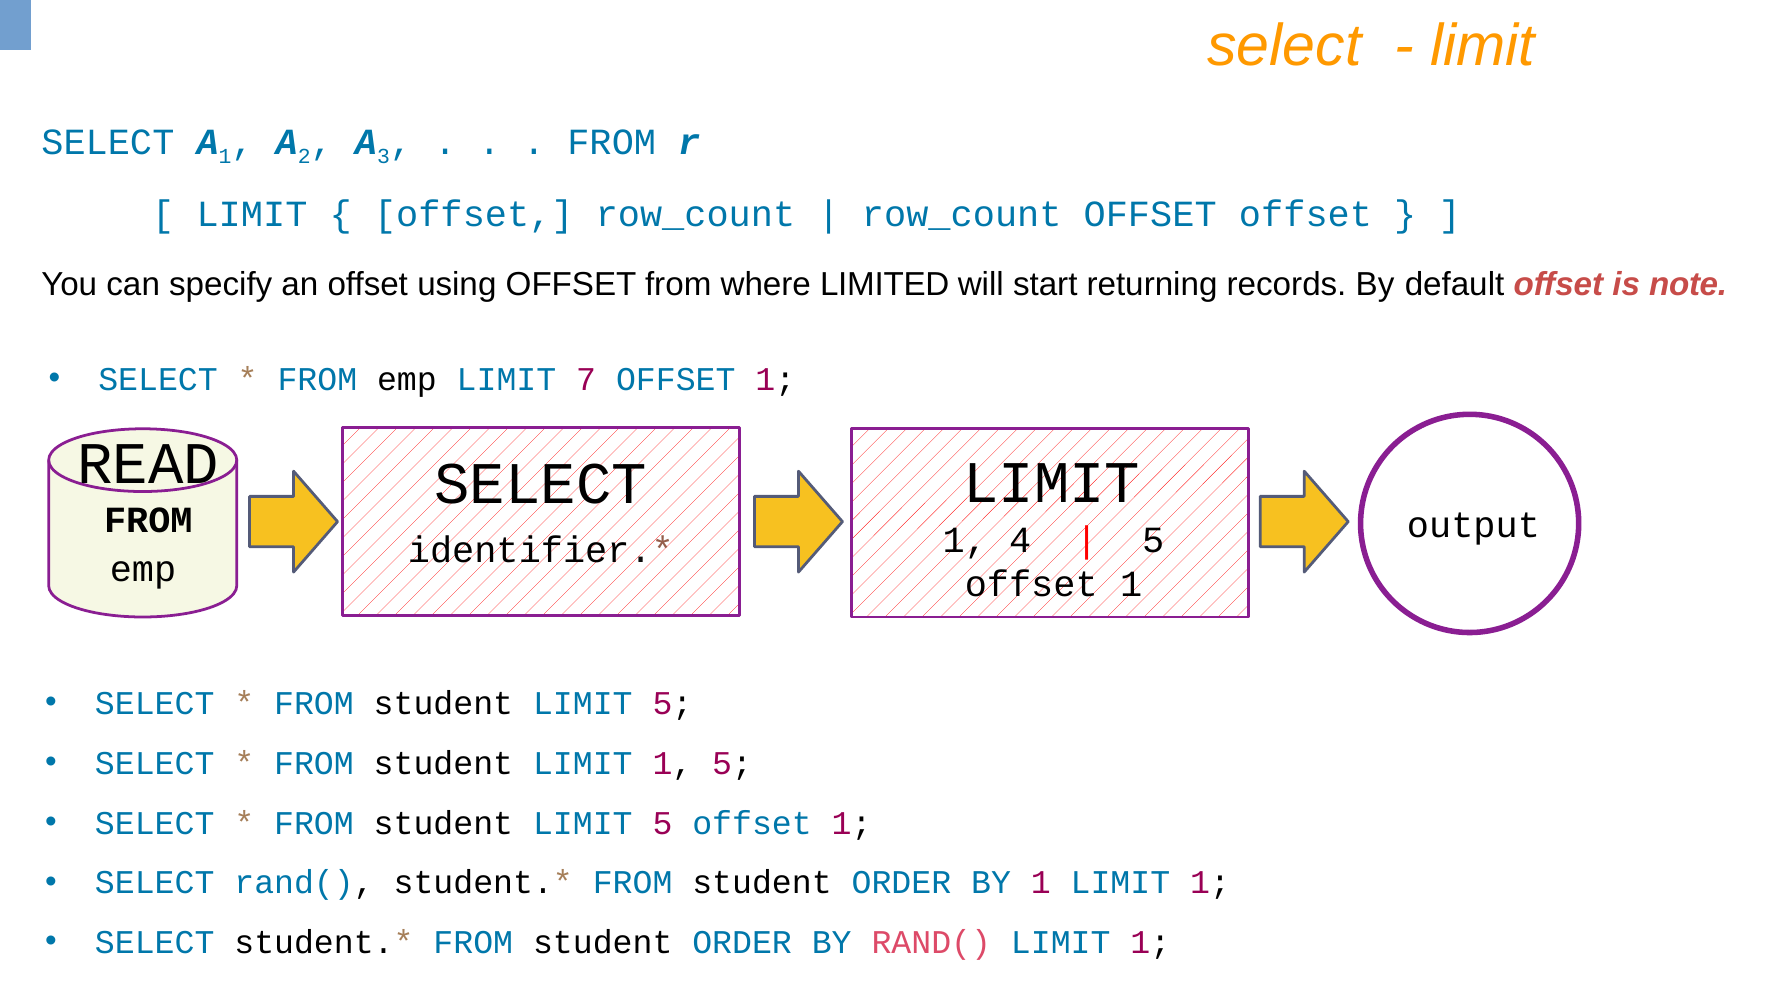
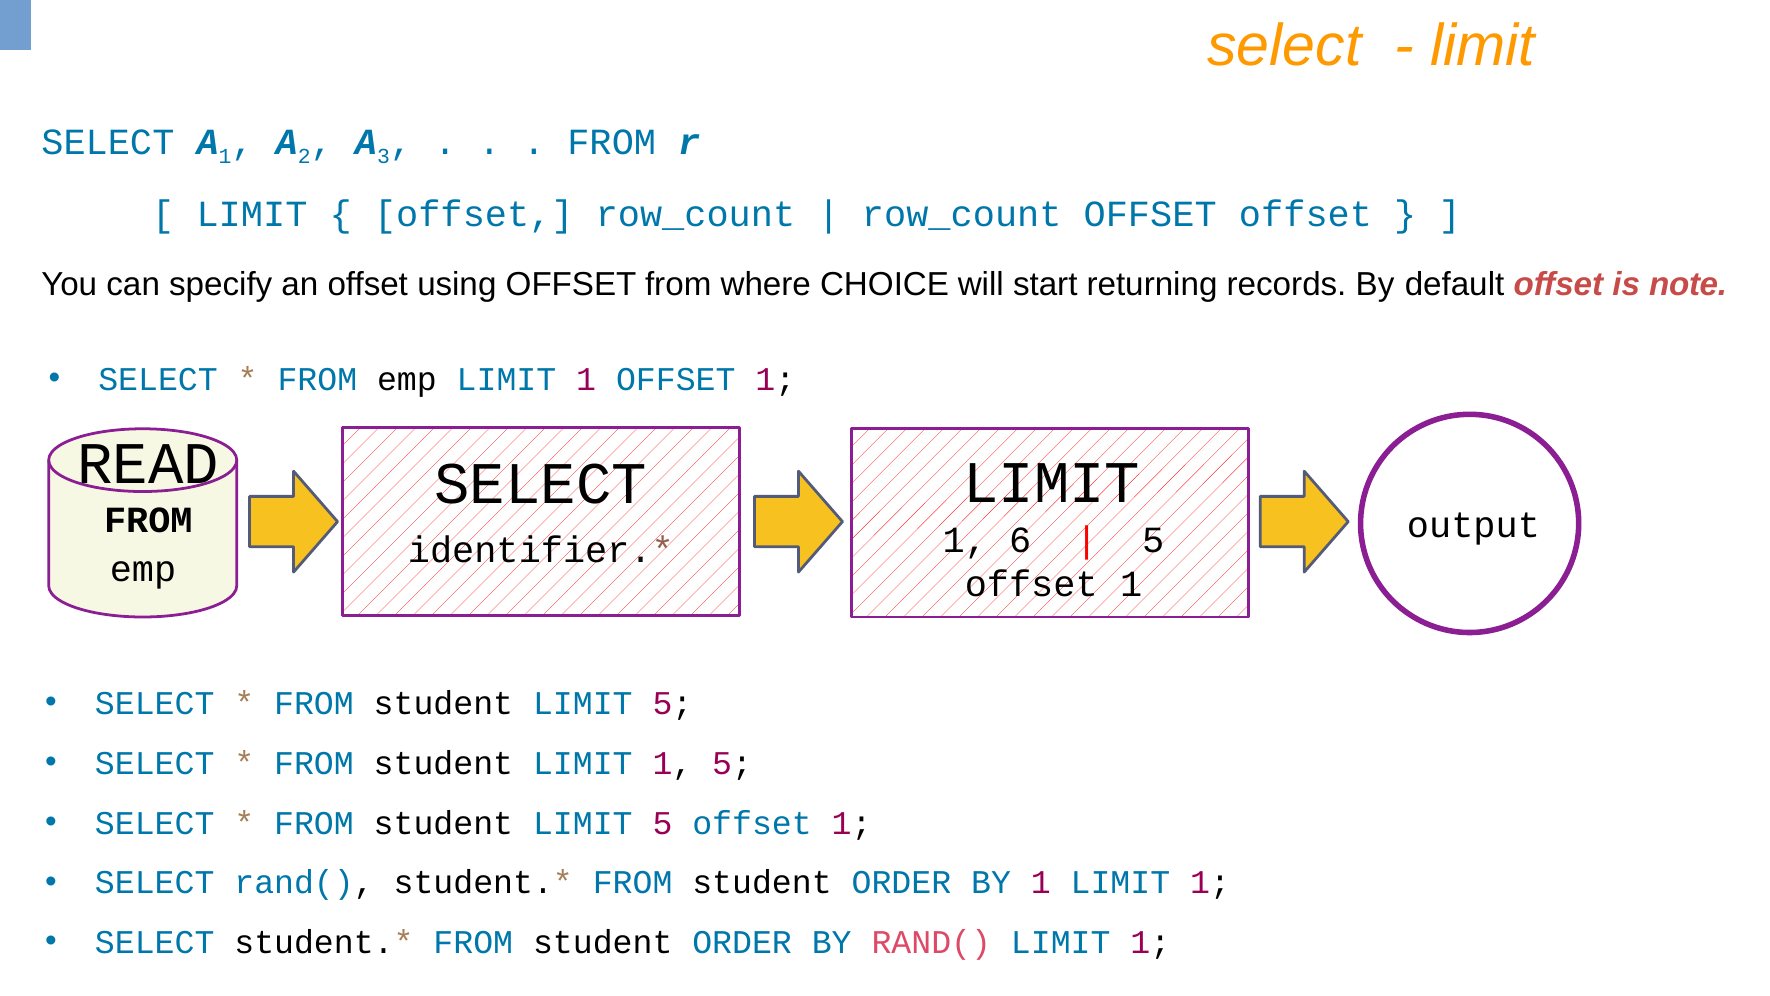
LIMITED: LIMITED -> CHOICE (885, 285)
emp LIMIT 7: 7 -> 1 (586, 379)
4: 4 -> 6 (1020, 540)
